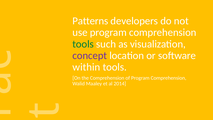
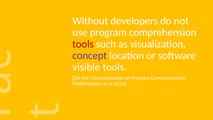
Patterns: Patterns -> Without (90, 21)
tools colour: green -> red (83, 44)
within: within -> visible (86, 67)
